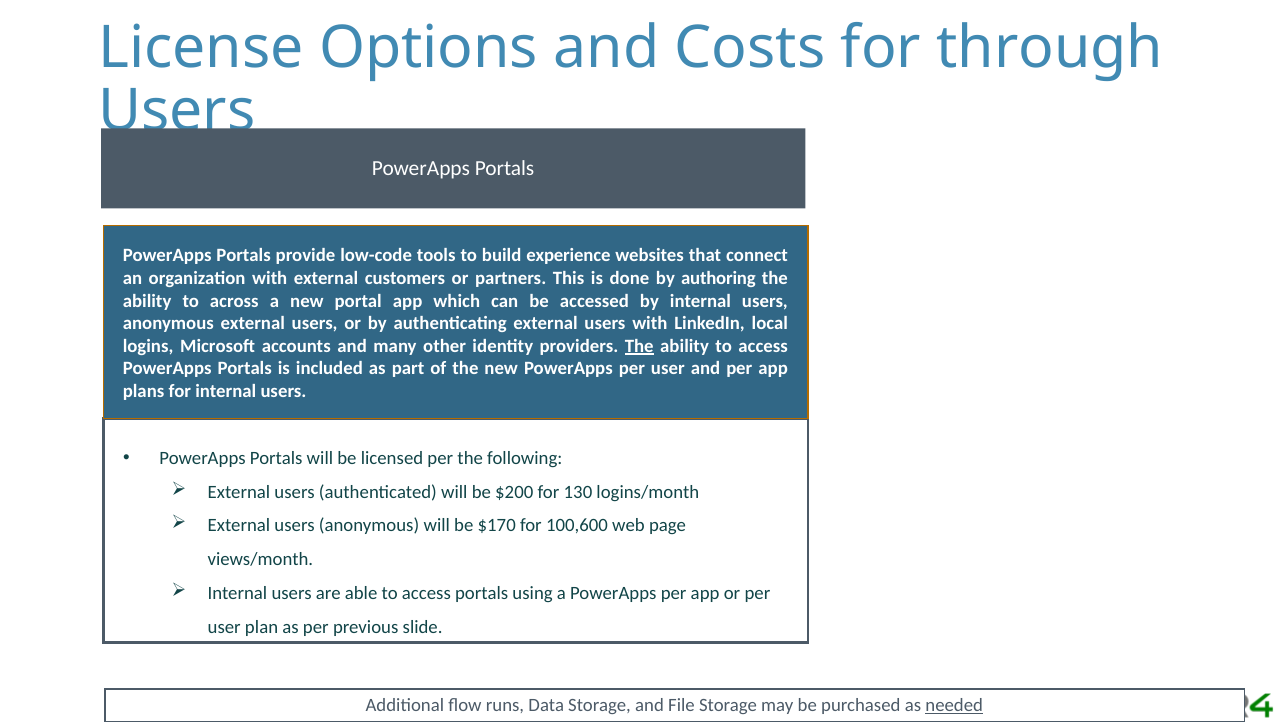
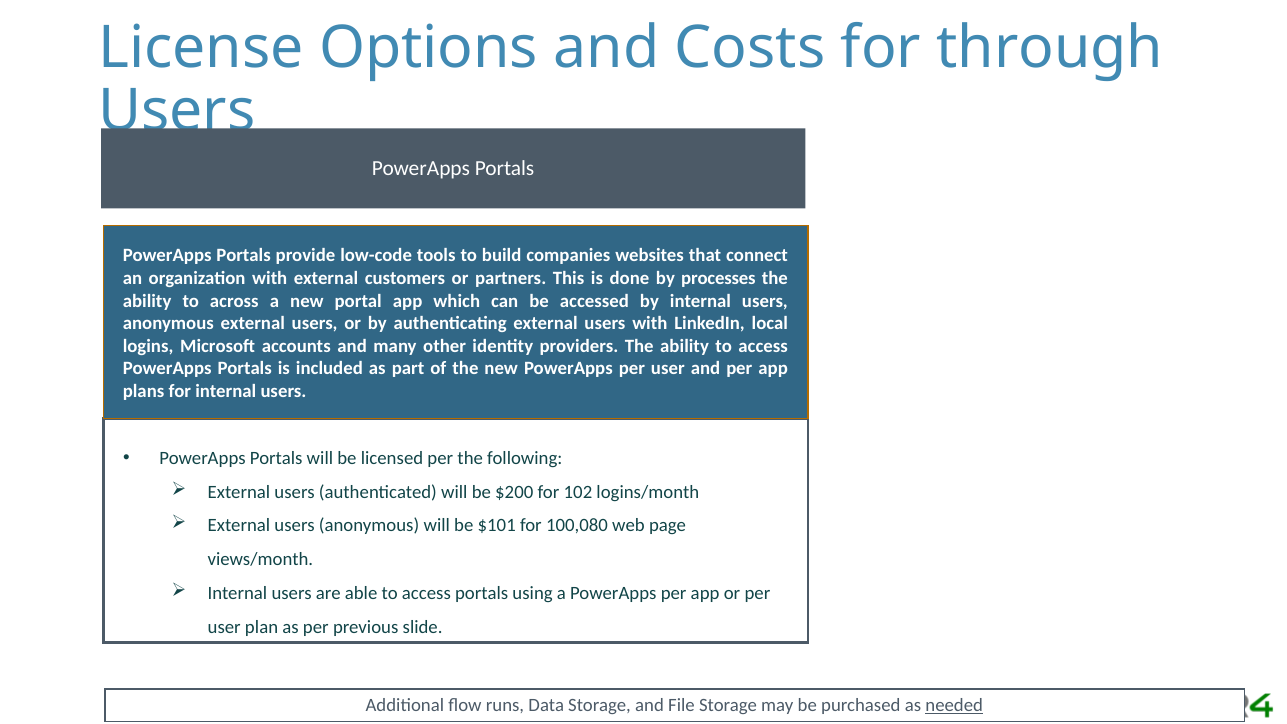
experience: experience -> companies (568, 256)
authoring: authoring -> processes (718, 278)
The underline: present -> none (639, 346)
130: 130 -> 102 (578, 492)
$170: $170 -> $101 (497, 526)
100,600: 100,600 -> 100,080 (577, 526)
